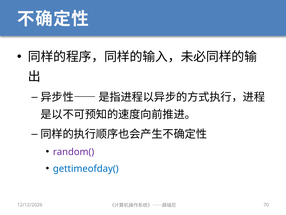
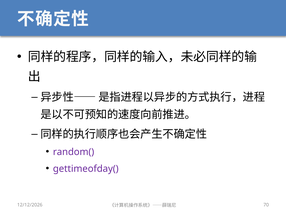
gettimeofday( colour: blue -> purple (86, 168)
